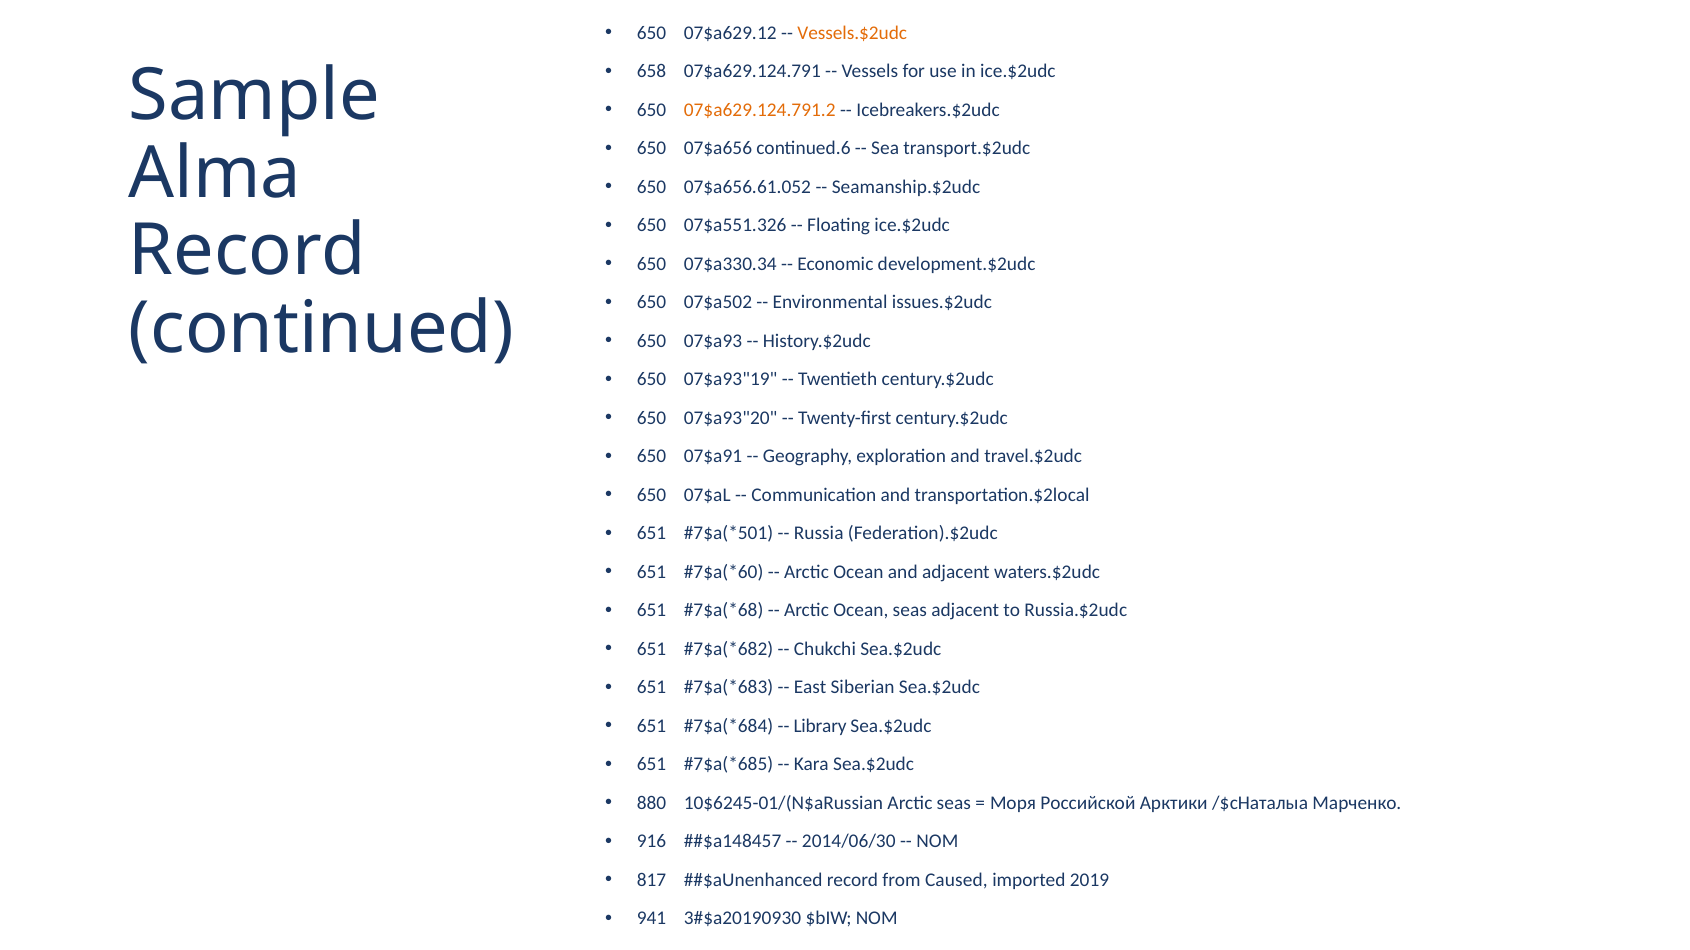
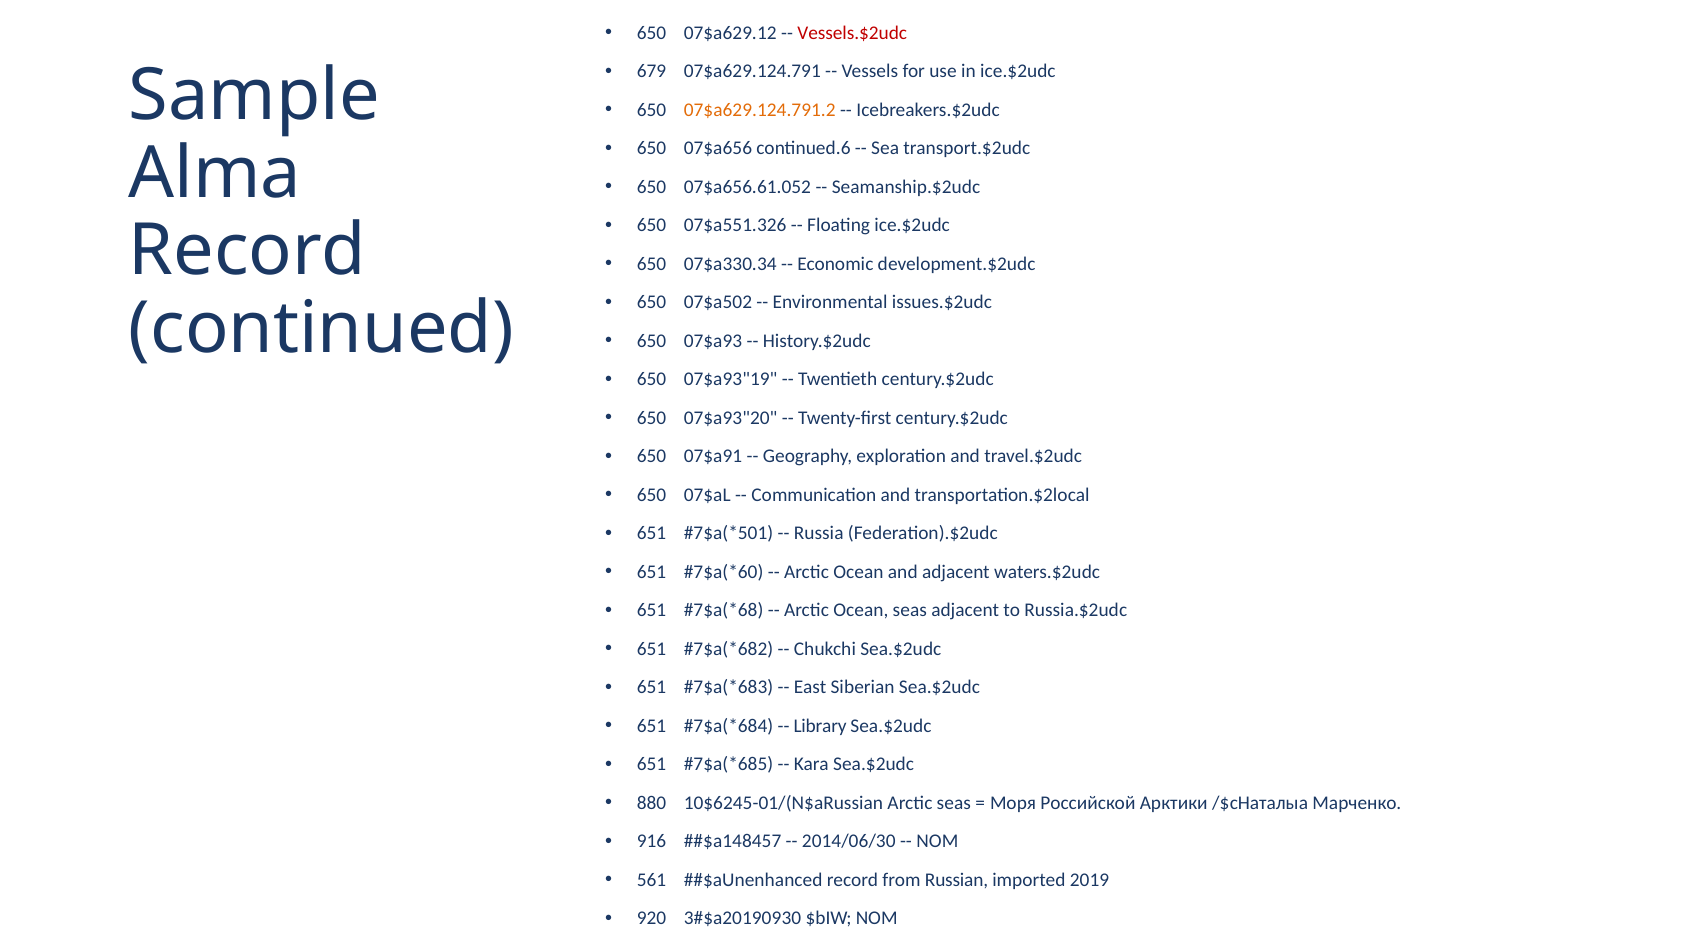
Vessels.$2udc colour: orange -> red (852, 33)
658: 658 -> 679 (652, 71)
817: 817 -> 561 (652, 880)
Caused: Caused -> Russian (957, 880)
941: 941 -> 920 (652, 919)
